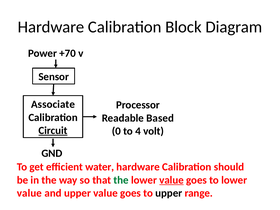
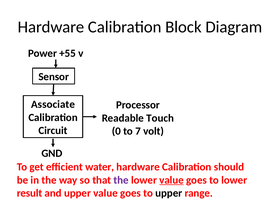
+70: +70 -> +55 (68, 53)
Based: Based -> Touch (160, 118)
Circuit underline: present -> none (53, 130)
4: 4 -> 7 (138, 131)
the colour: green -> purple (121, 180)
value: value -> result (30, 193)
